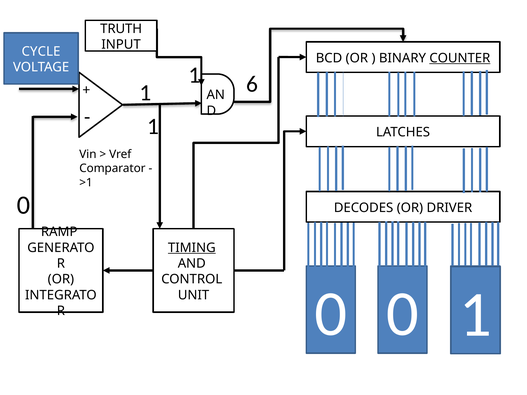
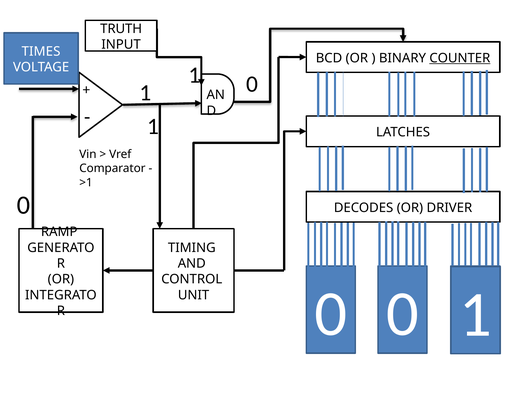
CYCLE: CYCLE -> TIMES (41, 51)
1 6: 6 -> 0 (252, 84)
TIMING underline: present -> none (192, 248)
